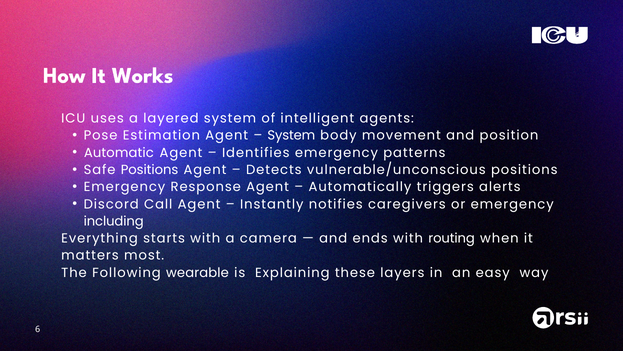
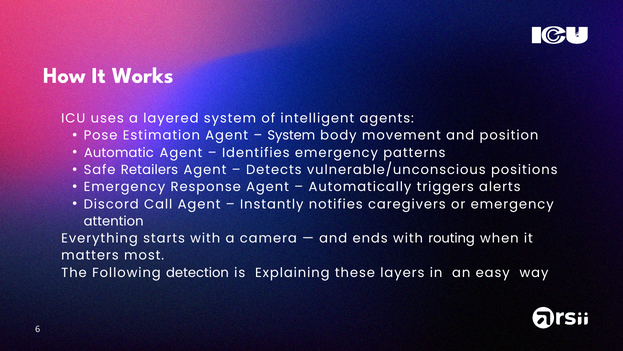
Safe Positions: Positions -> Retailers (149, 170)
including: including -> attention (114, 221)
wearable: wearable -> detection (197, 272)
